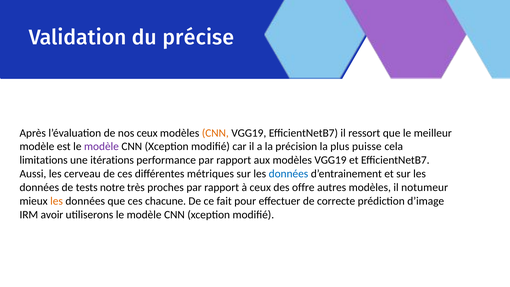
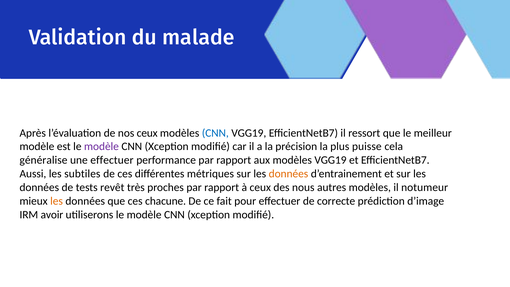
précise: précise -> malade (198, 38)
CNN colour: orange -> blue (215, 133)
limitations: limitations -> généralise (43, 160)
une itérations: itérations -> effectuer (112, 160)
cerveau: cerveau -> subtiles (82, 174)
données colour: blue -> orange (288, 174)
notre: notre -> revêt (112, 187)
offre: offre -> nous (303, 187)
